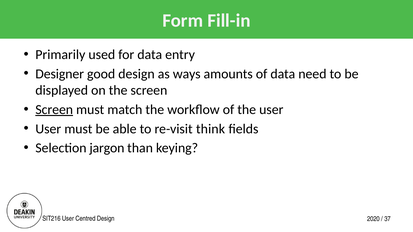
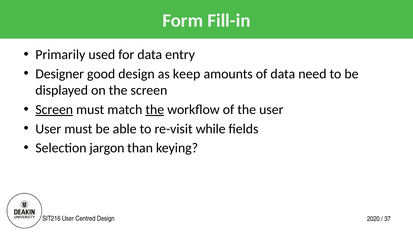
ways: ways -> keep (187, 74)
the underline: none -> present (155, 110)
think: think -> while (211, 129)
